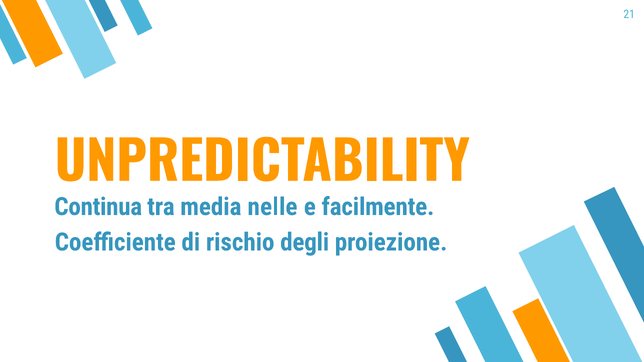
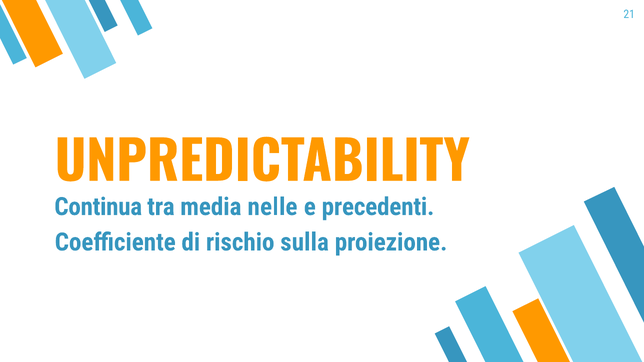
facilmente: facilmente -> precedenti (378, 207)
degli: degli -> sulla (305, 242)
